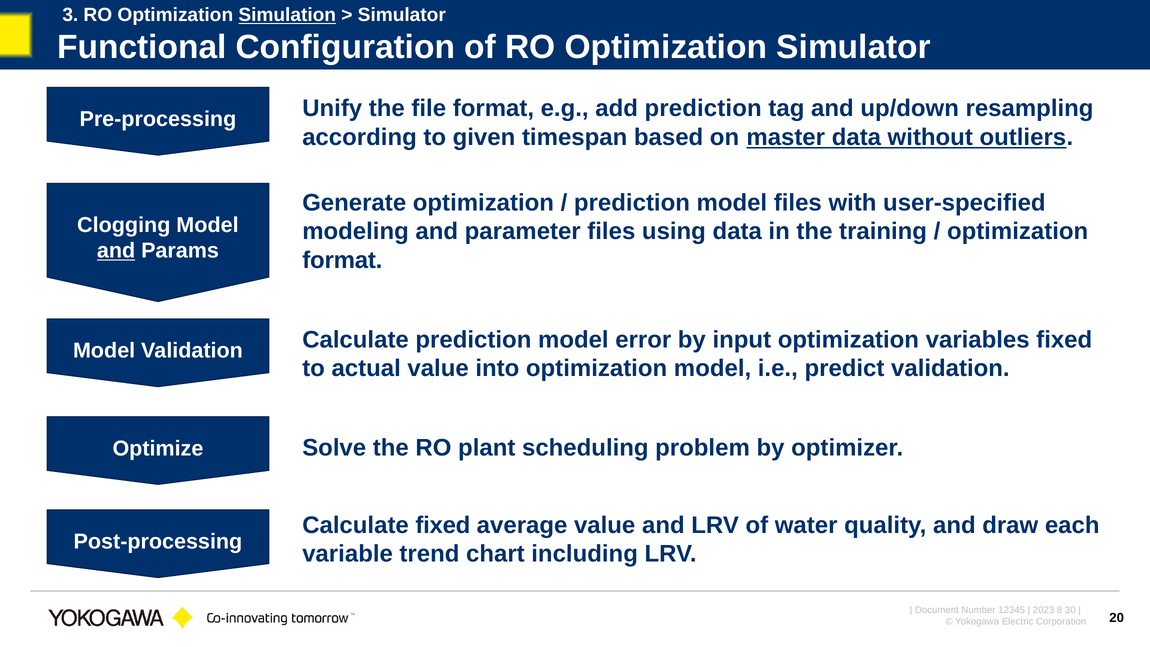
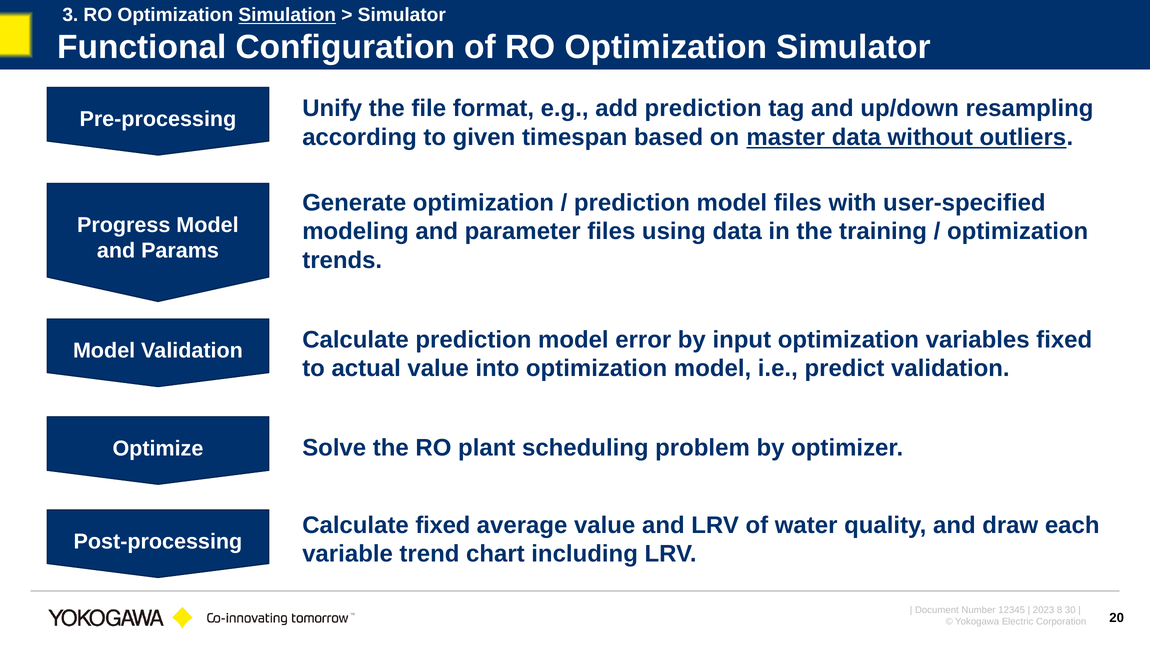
Clogging: Clogging -> Progress (124, 225)
and underline: present -> none (116, 251)
format: format -> trends (342, 260)
